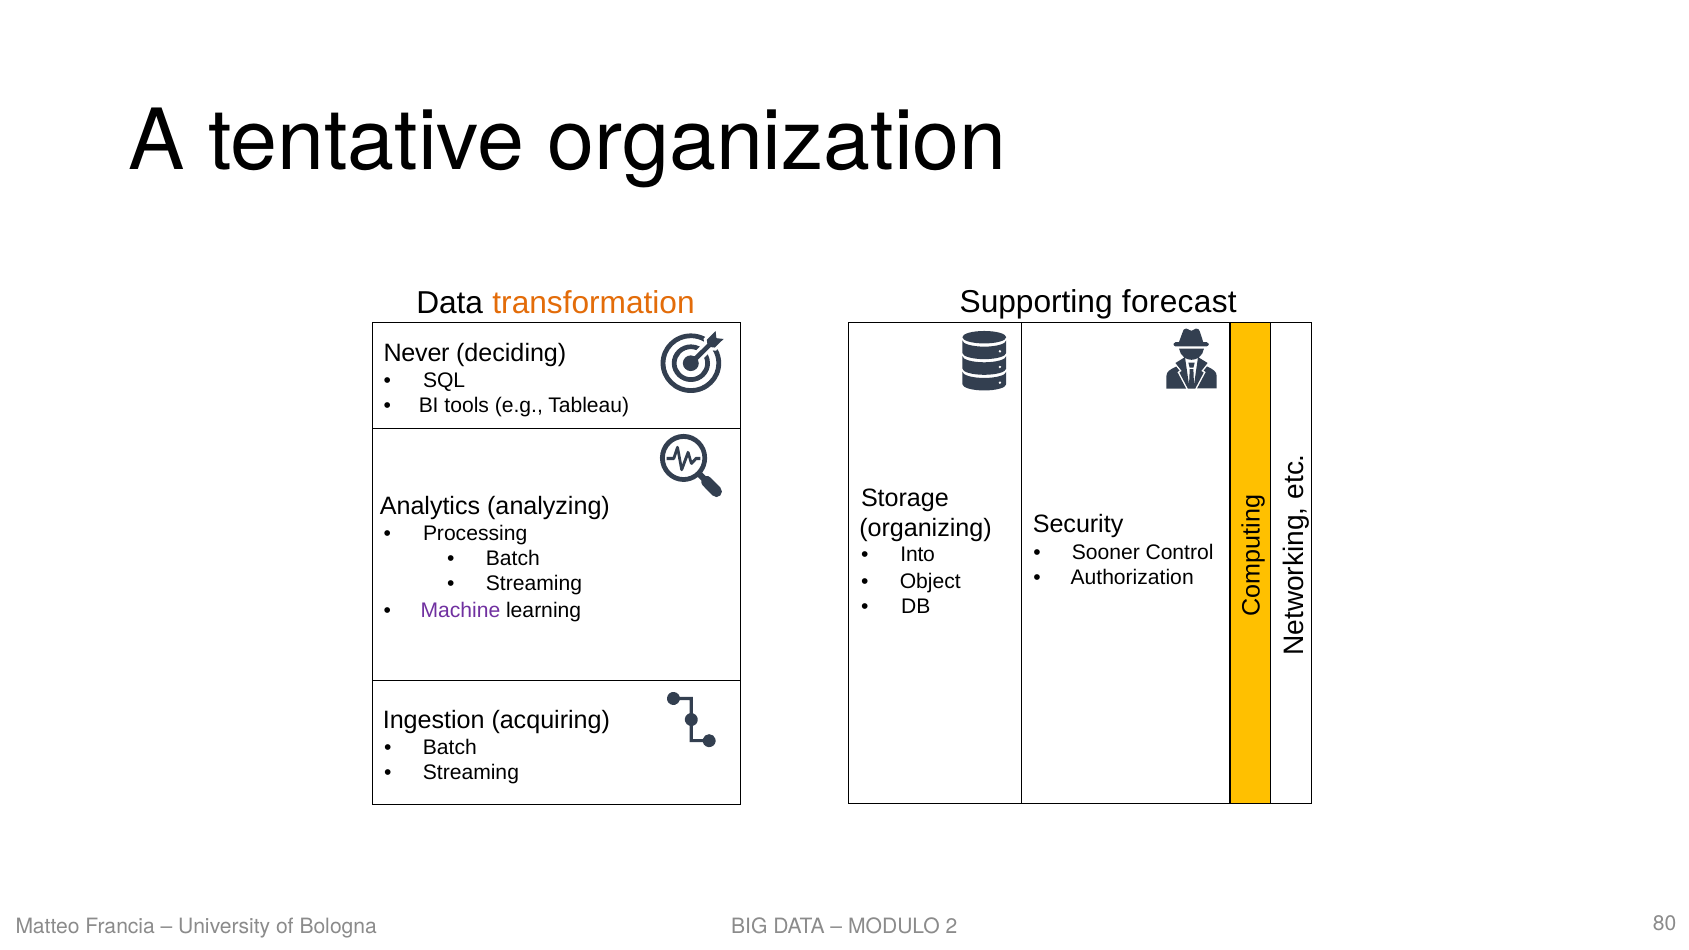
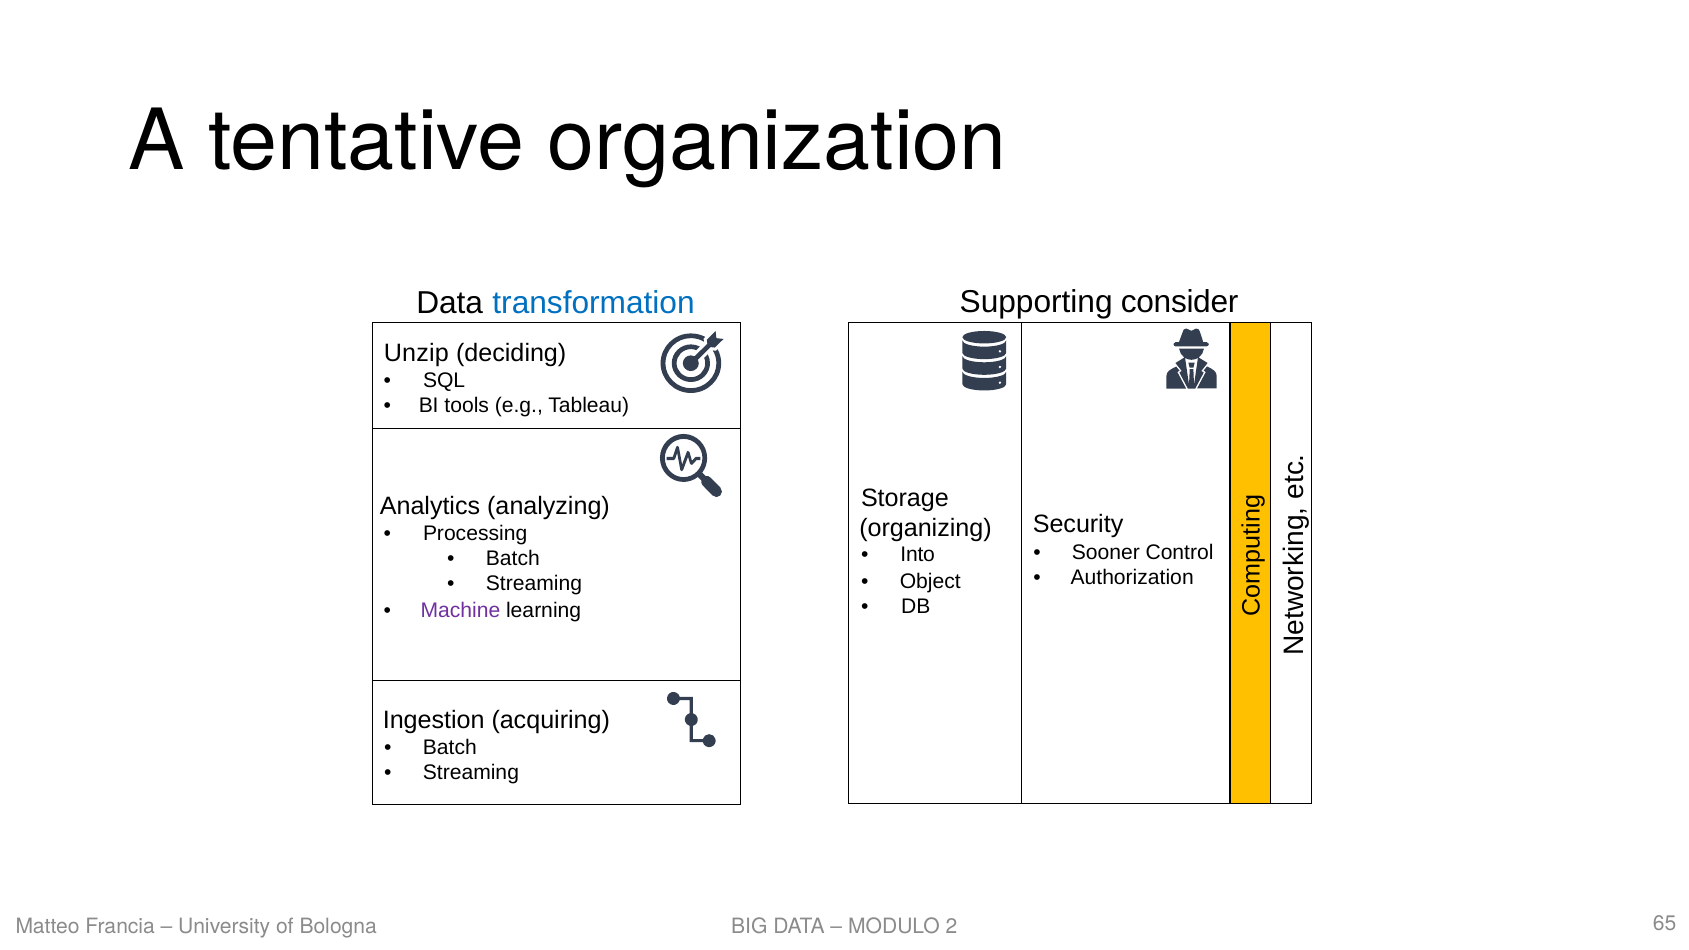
forecast: forecast -> consider (1180, 302)
transformation colour: orange -> blue (594, 303)
Never: Never -> Unzip (416, 353)
80: 80 -> 65 (1665, 924)
